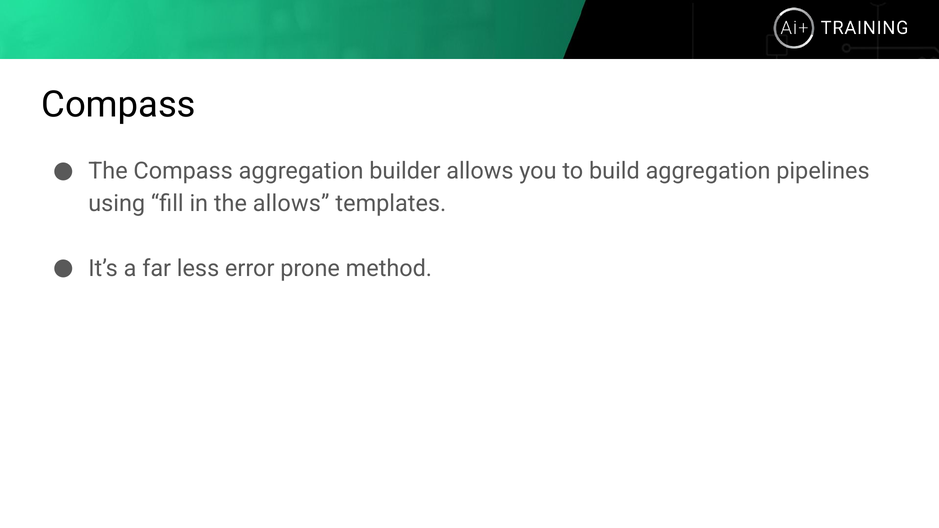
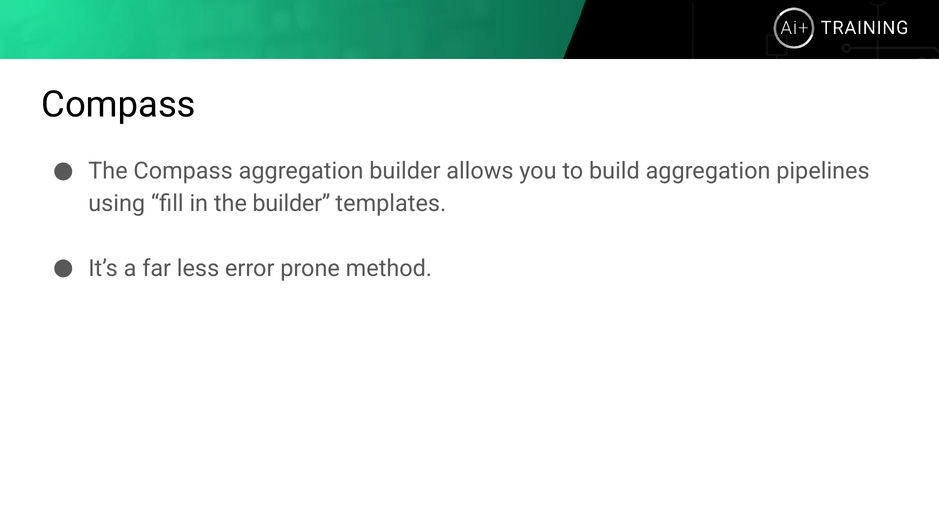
the allows: allows -> builder (291, 204)
